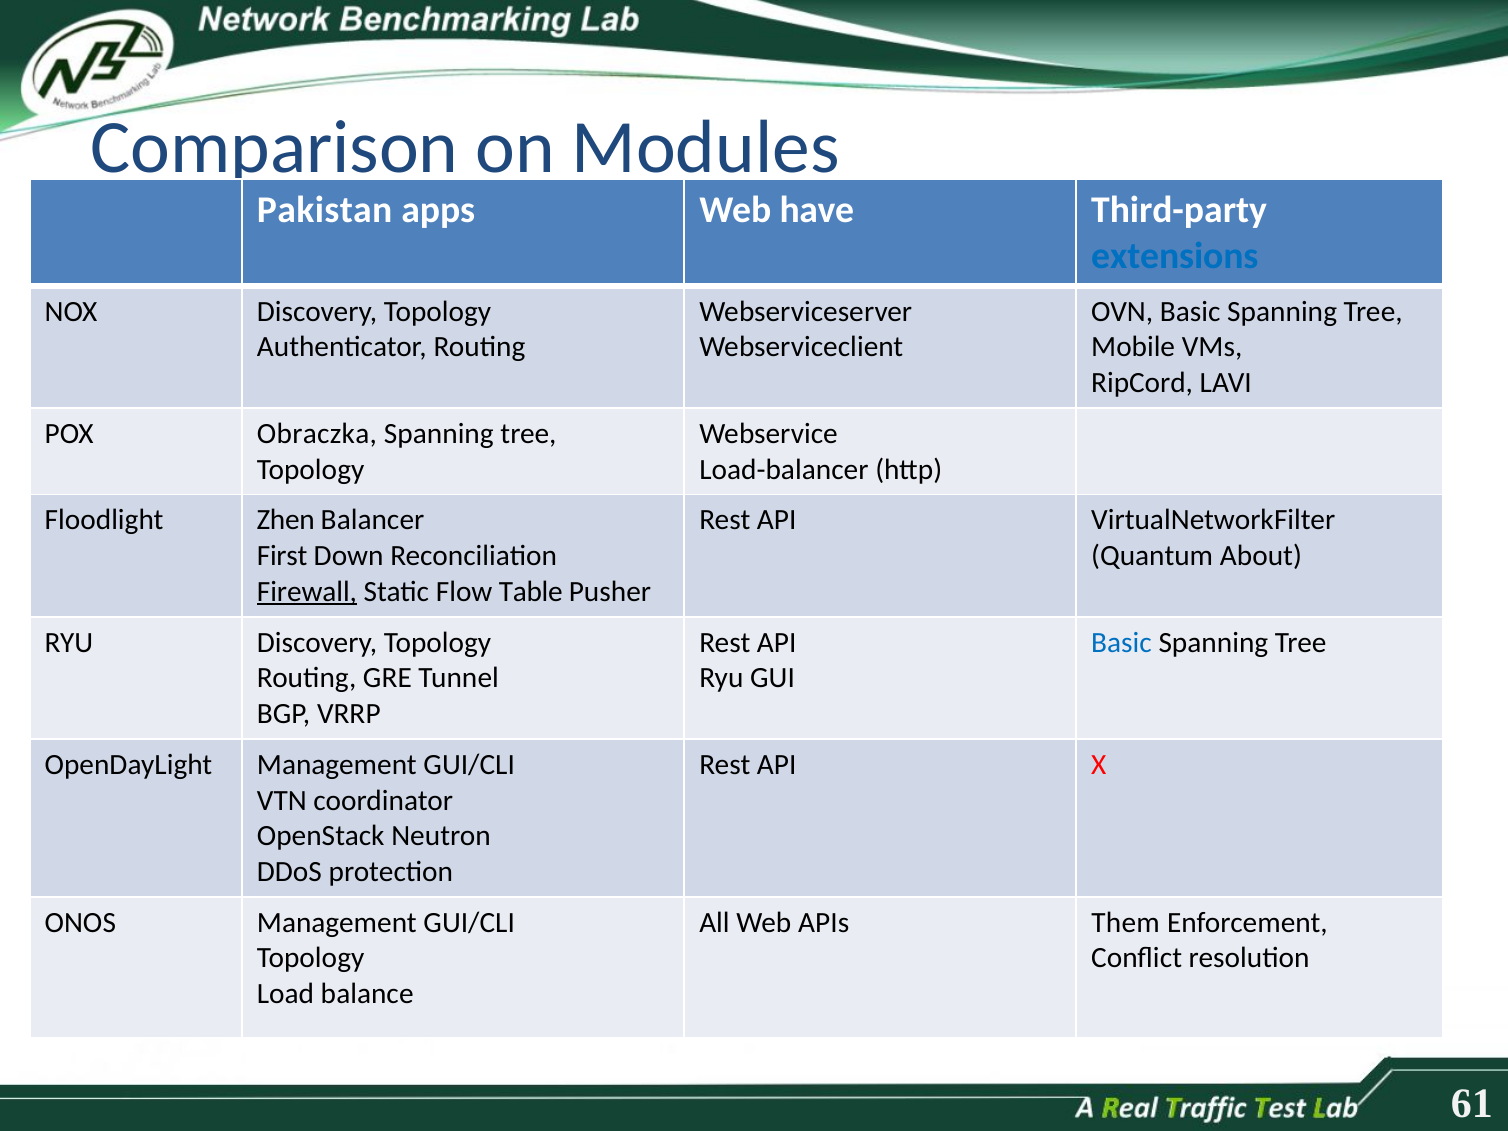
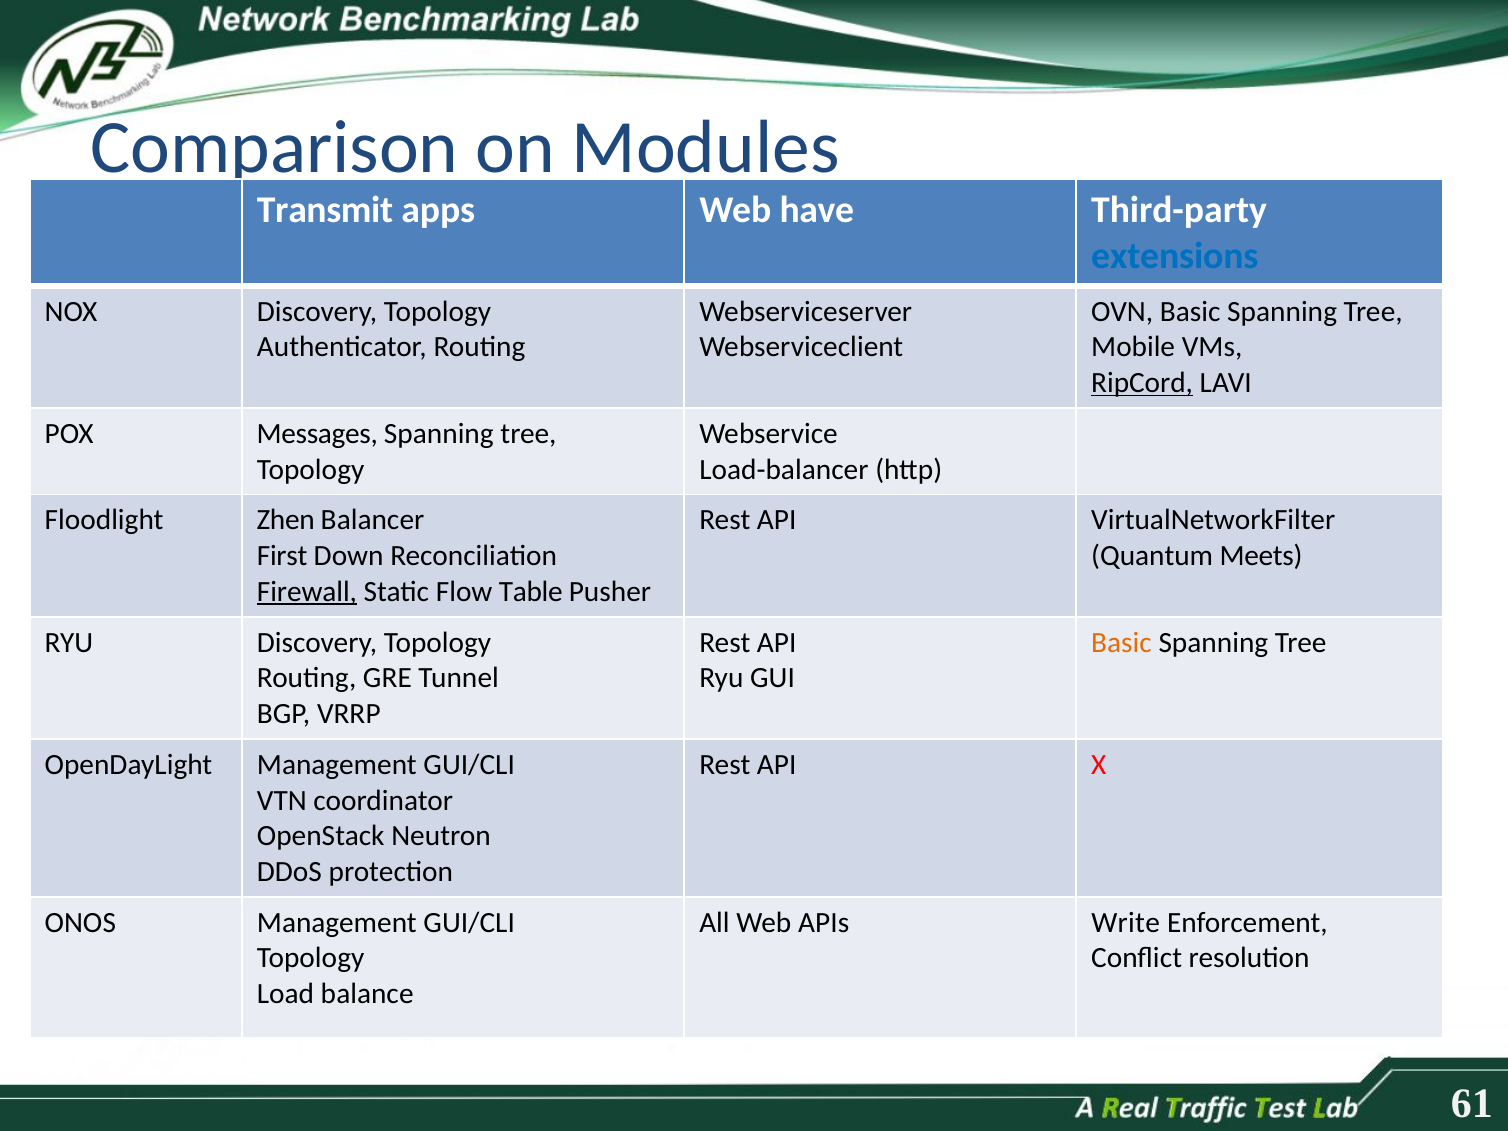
Pakistan: Pakistan -> Transmit (325, 210)
RipCord underline: none -> present (1142, 383)
Obraczka: Obraczka -> Messages (317, 434)
About: About -> Meets (1261, 556)
Basic colour: blue -> orange (1122, 643)
Them: Them -> Write (1126, 923)
